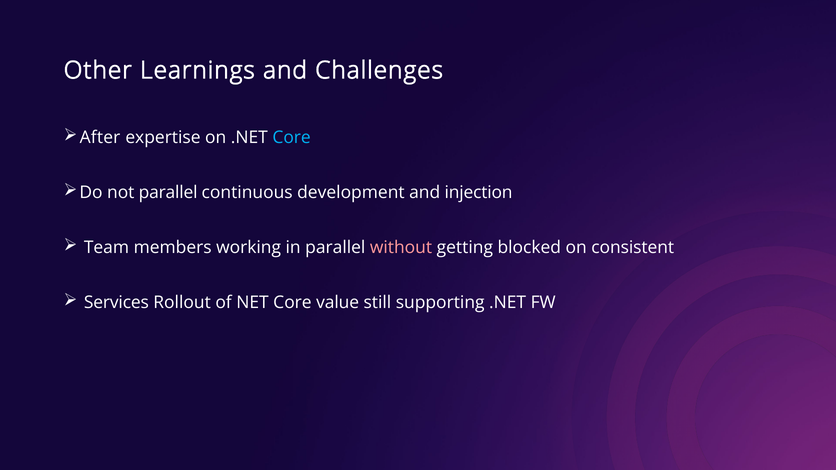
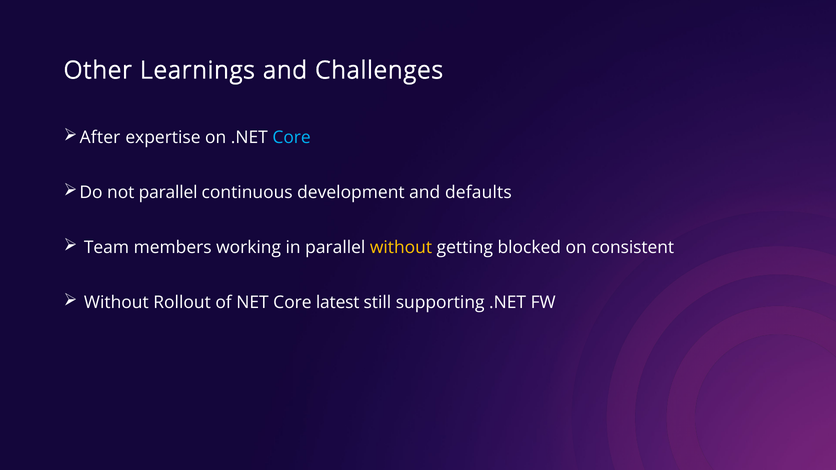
injection: injection -> defaults (478, 193)
without colour: pink -> yellow (401, 248)
Services: Services -> Without (116, 303)
value: value -> latest (338, 303)
